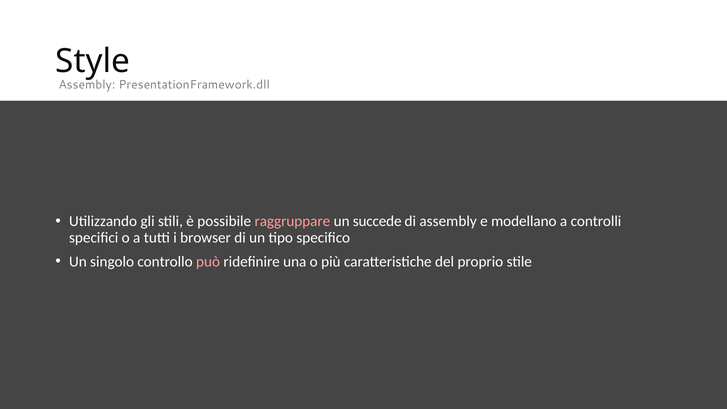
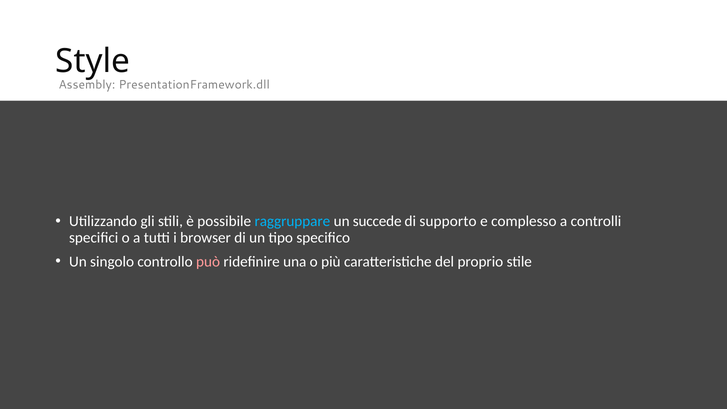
raggruppare colour: pink -> light blue (292, 221)
di assembly: assembly -> supporto (448, 221)
modellano: modellano -> complesso (524, 221)
